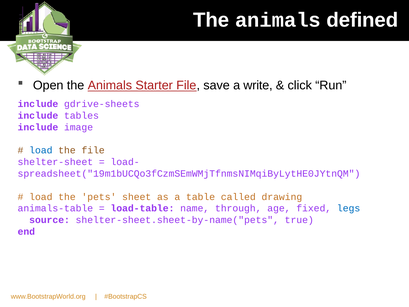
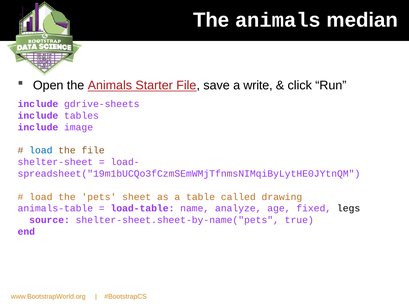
defined: defined -> median (362, 20)
through: through -> analyze (238, 208)
legs colour: blue -> black (349, 208)
